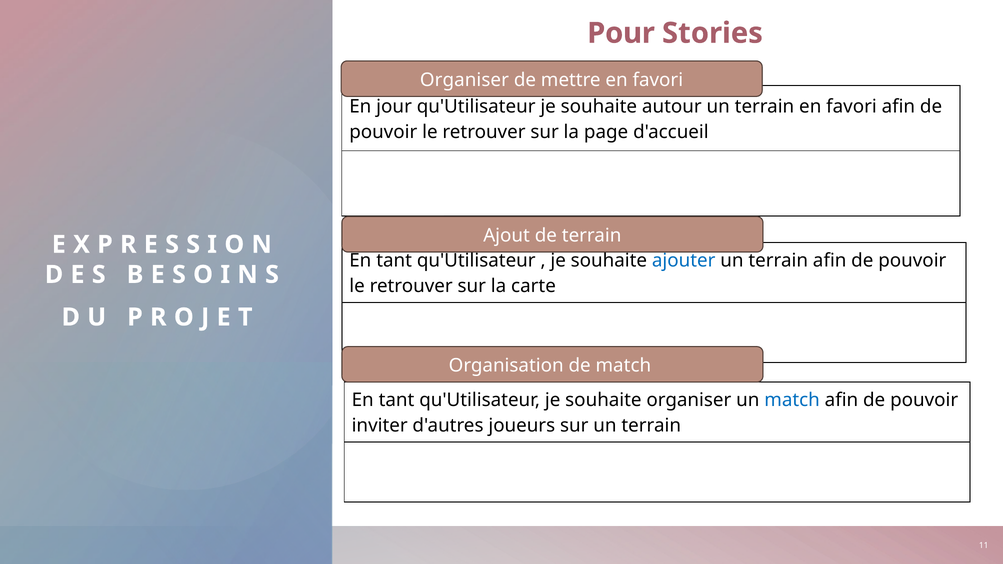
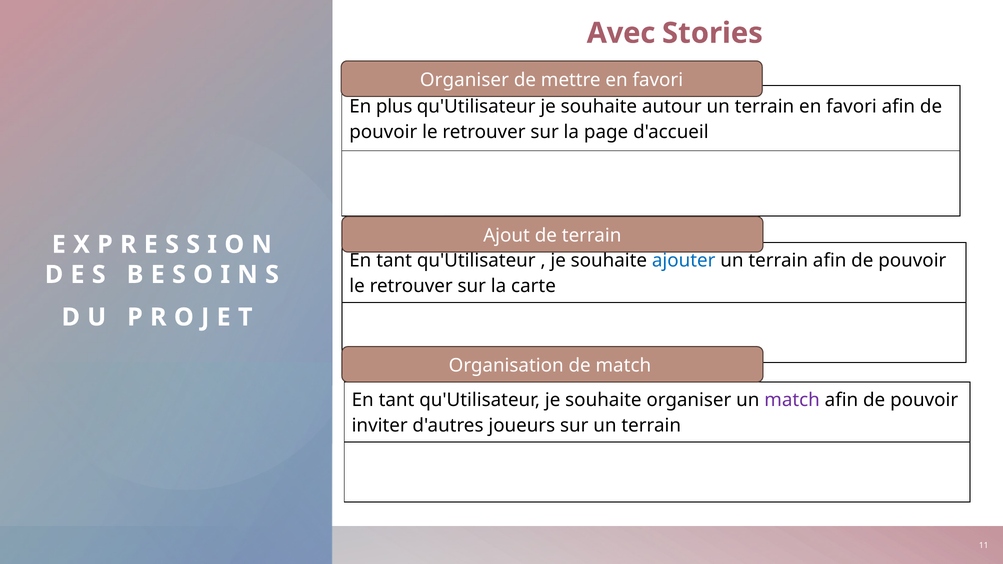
Pour: Pour -> Avec (621, 33)
jour: jour -> plus (394, 106)
match colour: blue -> purple (792, 400)
